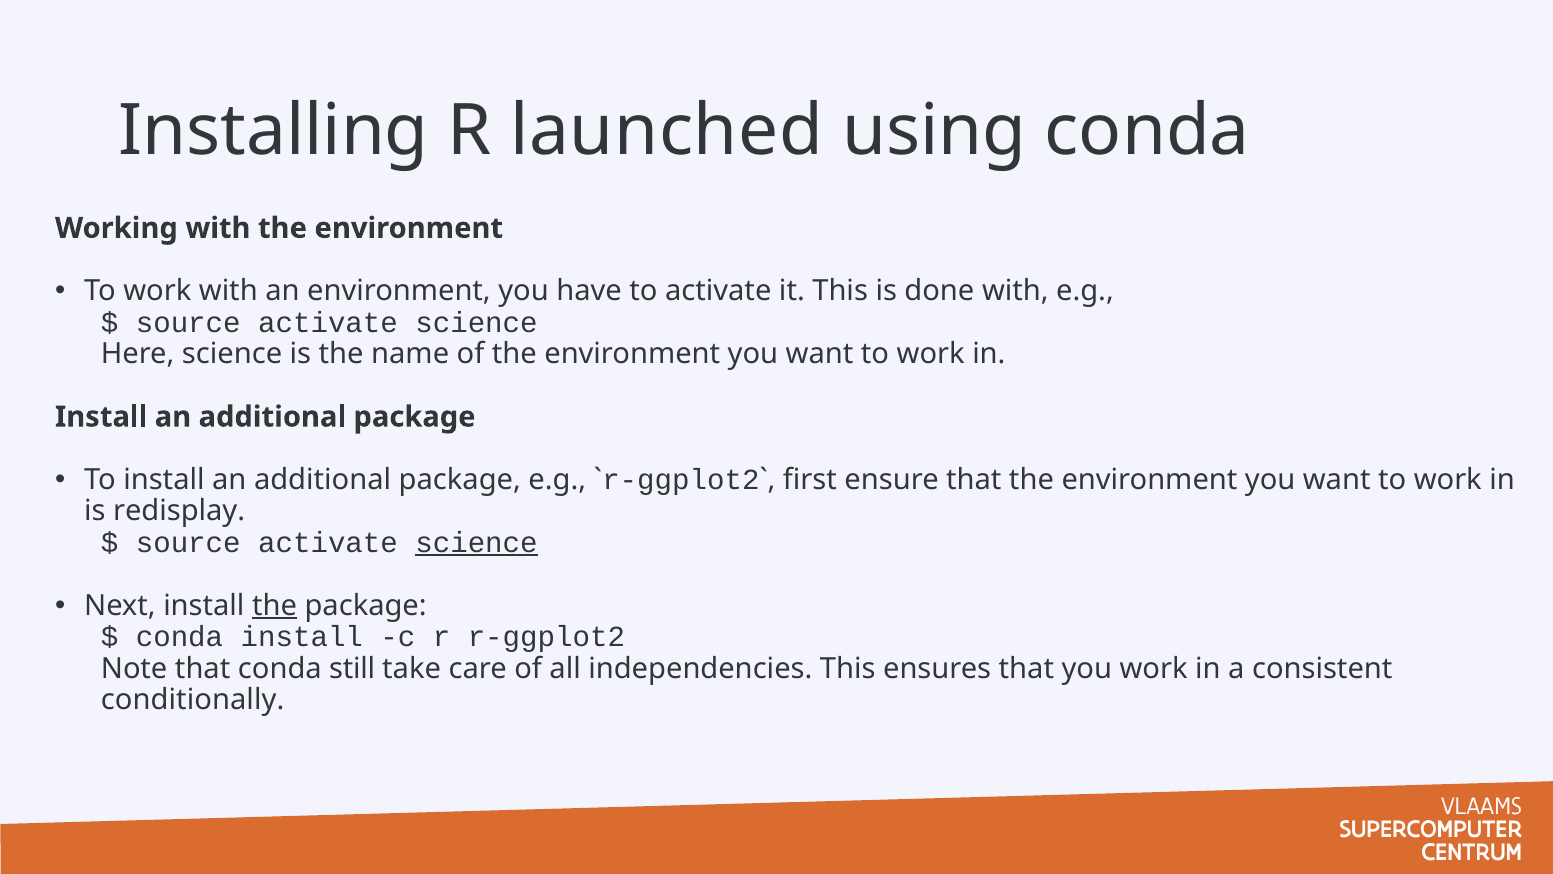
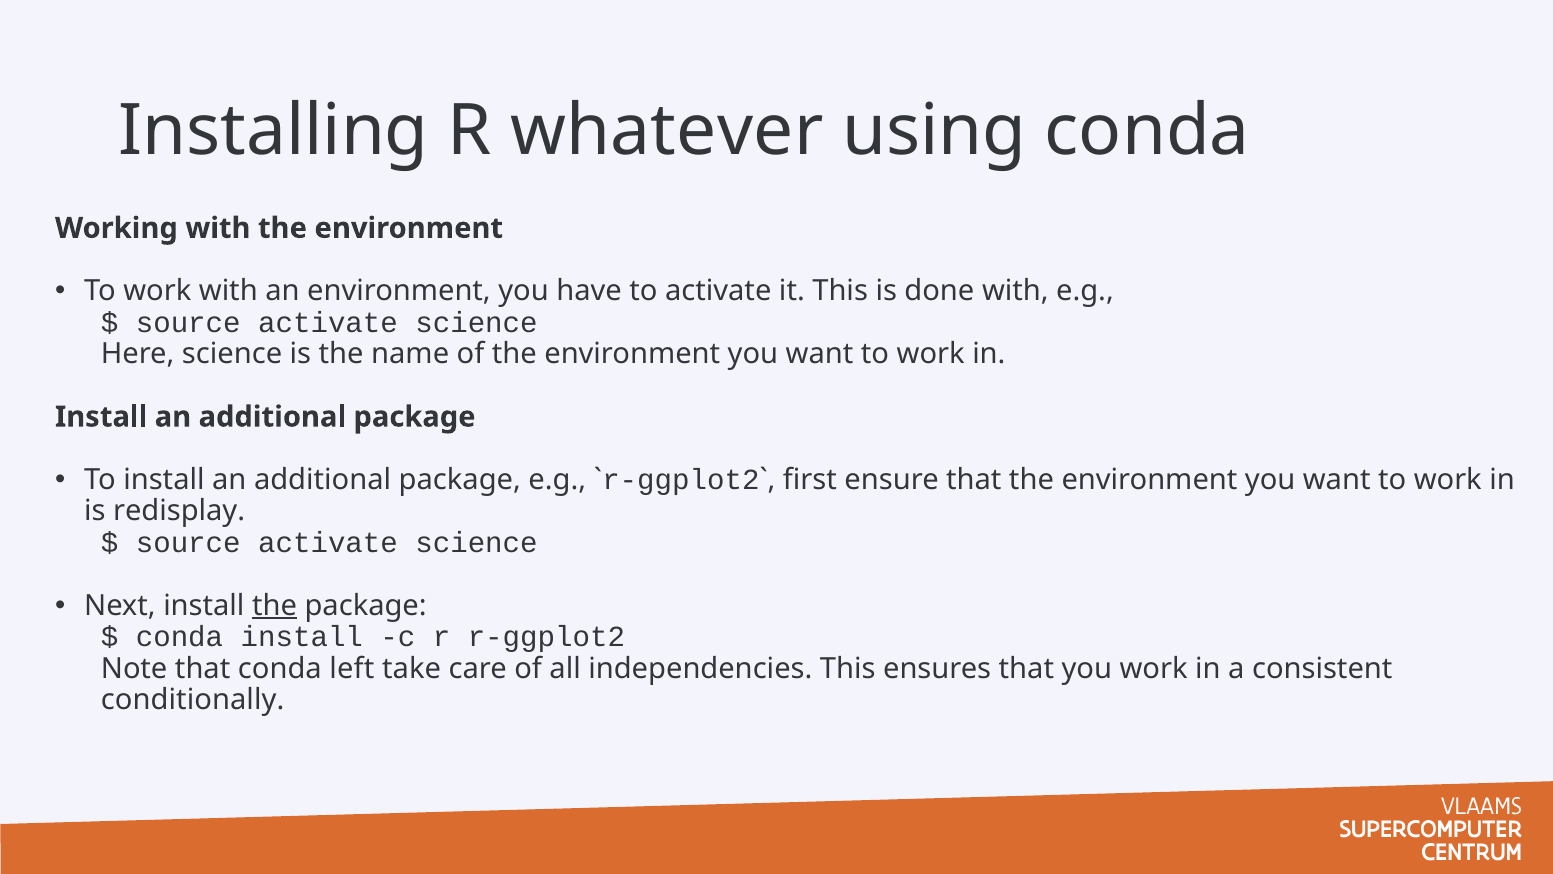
launched: launched -> whatever (667, 130)
science underline: present -> none (477, 542)
still: still -> left (352, 668)
